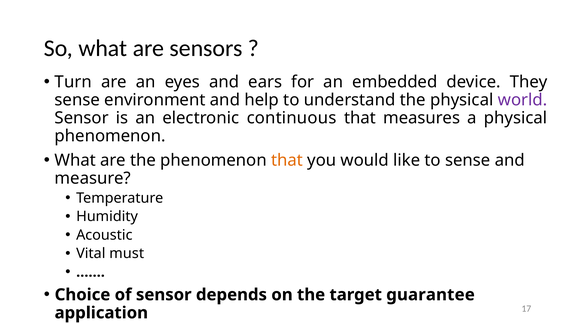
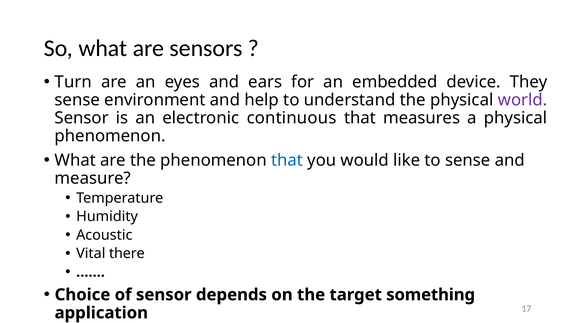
that colour: orange -> blue (287, 160)
must: must -> there (127, 254)
guarantee: guarantee -> something (431, 295)
